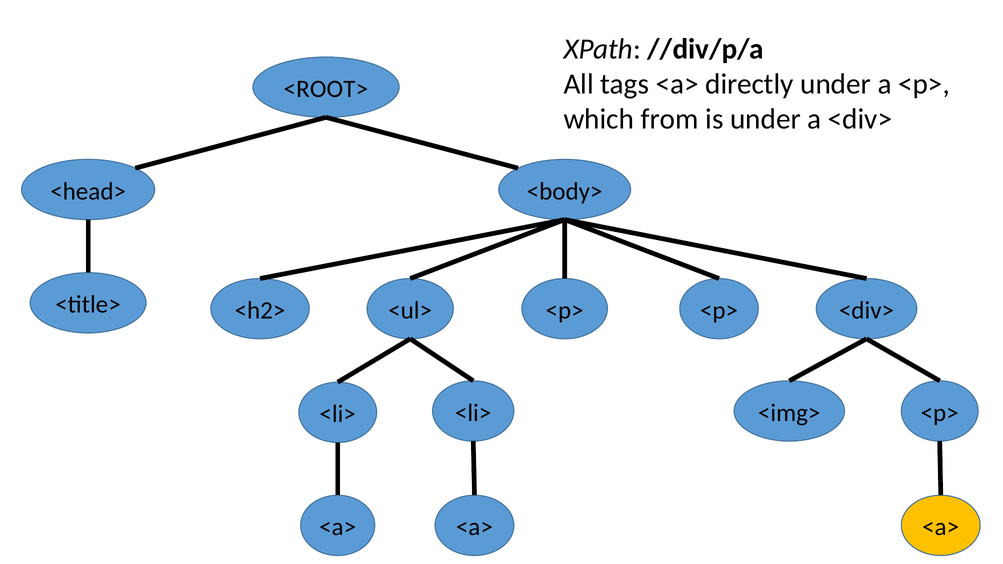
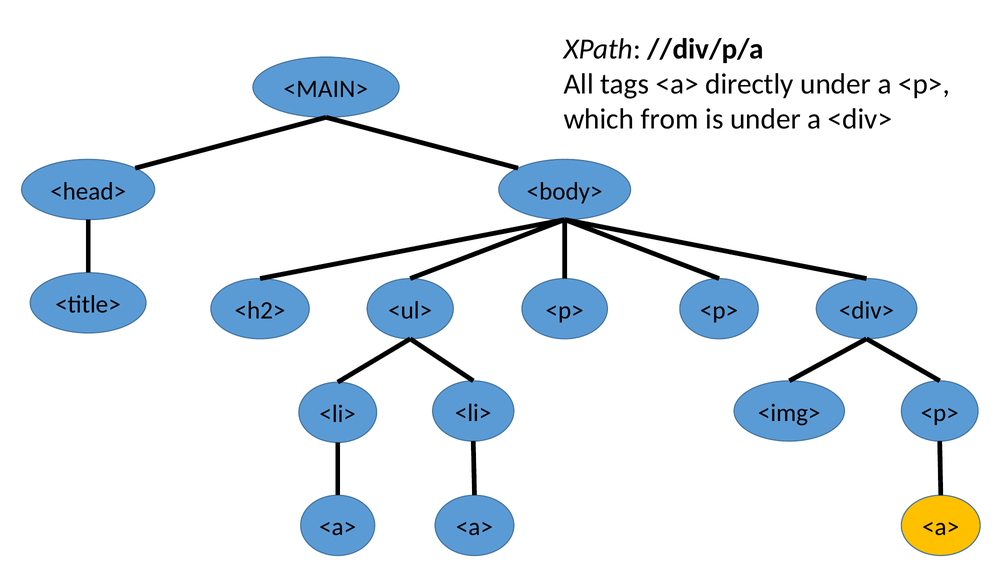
<ROOT>: <ROOT> -> <MAIN> (326, 89)
